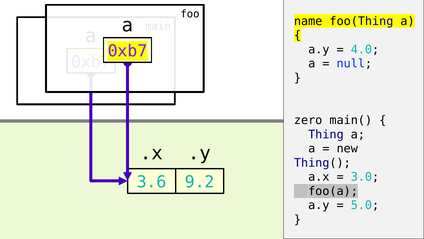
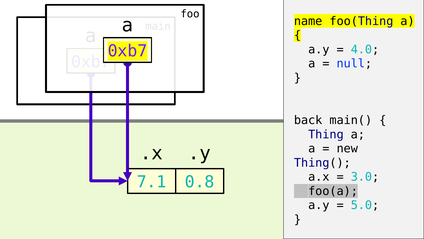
zero: zero -> back (308, 120)
3.6: 3.6 -> 7.1 (152, 182)
9.2: 9.2 -> 0.8 (200, 182)
